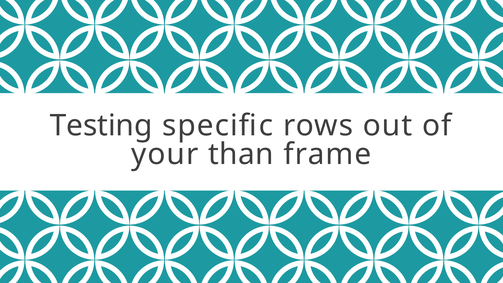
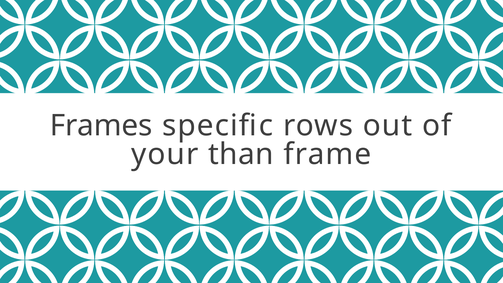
Testing: Testing -> Frames (101, 126)
